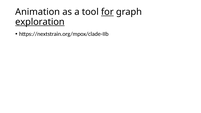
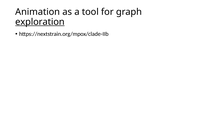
for underline: present -> none (107, 12)
